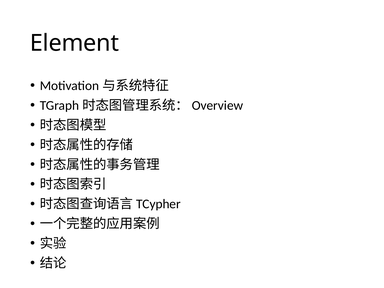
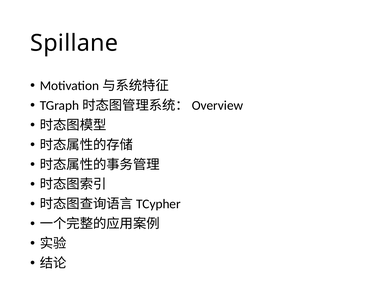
Element: Element -> Spillane (74, 43)
